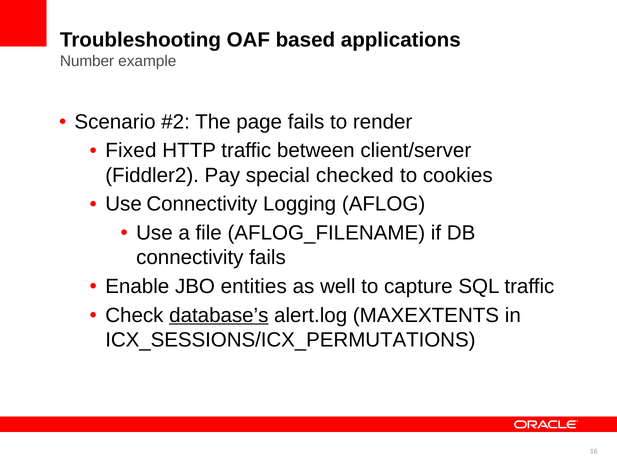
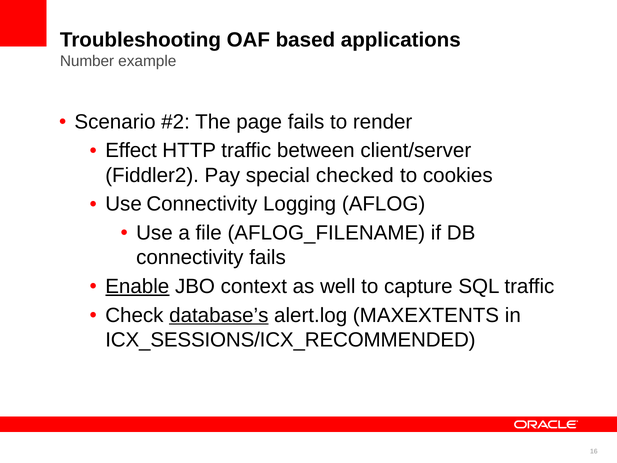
Fixed: Fixed -> Effect (131, 151)
Enable underline: none -> present (137, 286)
entities: entities -> context (254, 286)
ICX_SESSIONS/ICX_PERMUTATIONS: ICX_SESSIONS/ICX_PERMUTATIONS -> ICX_SESSIONS/ICX_RECOMMENDED (290, 340)
